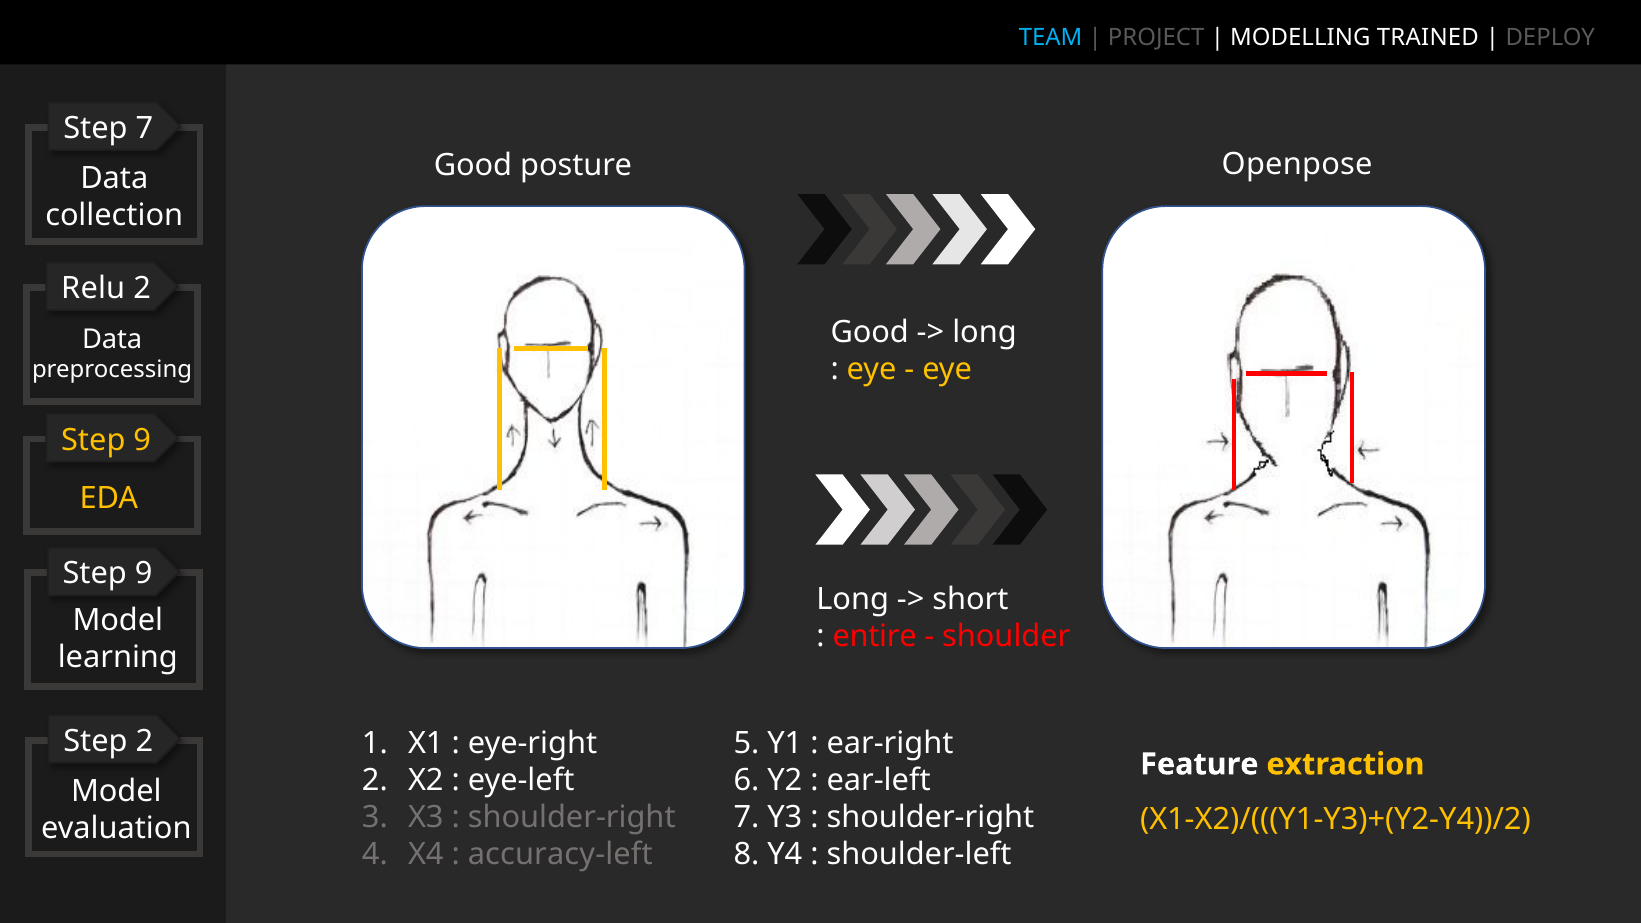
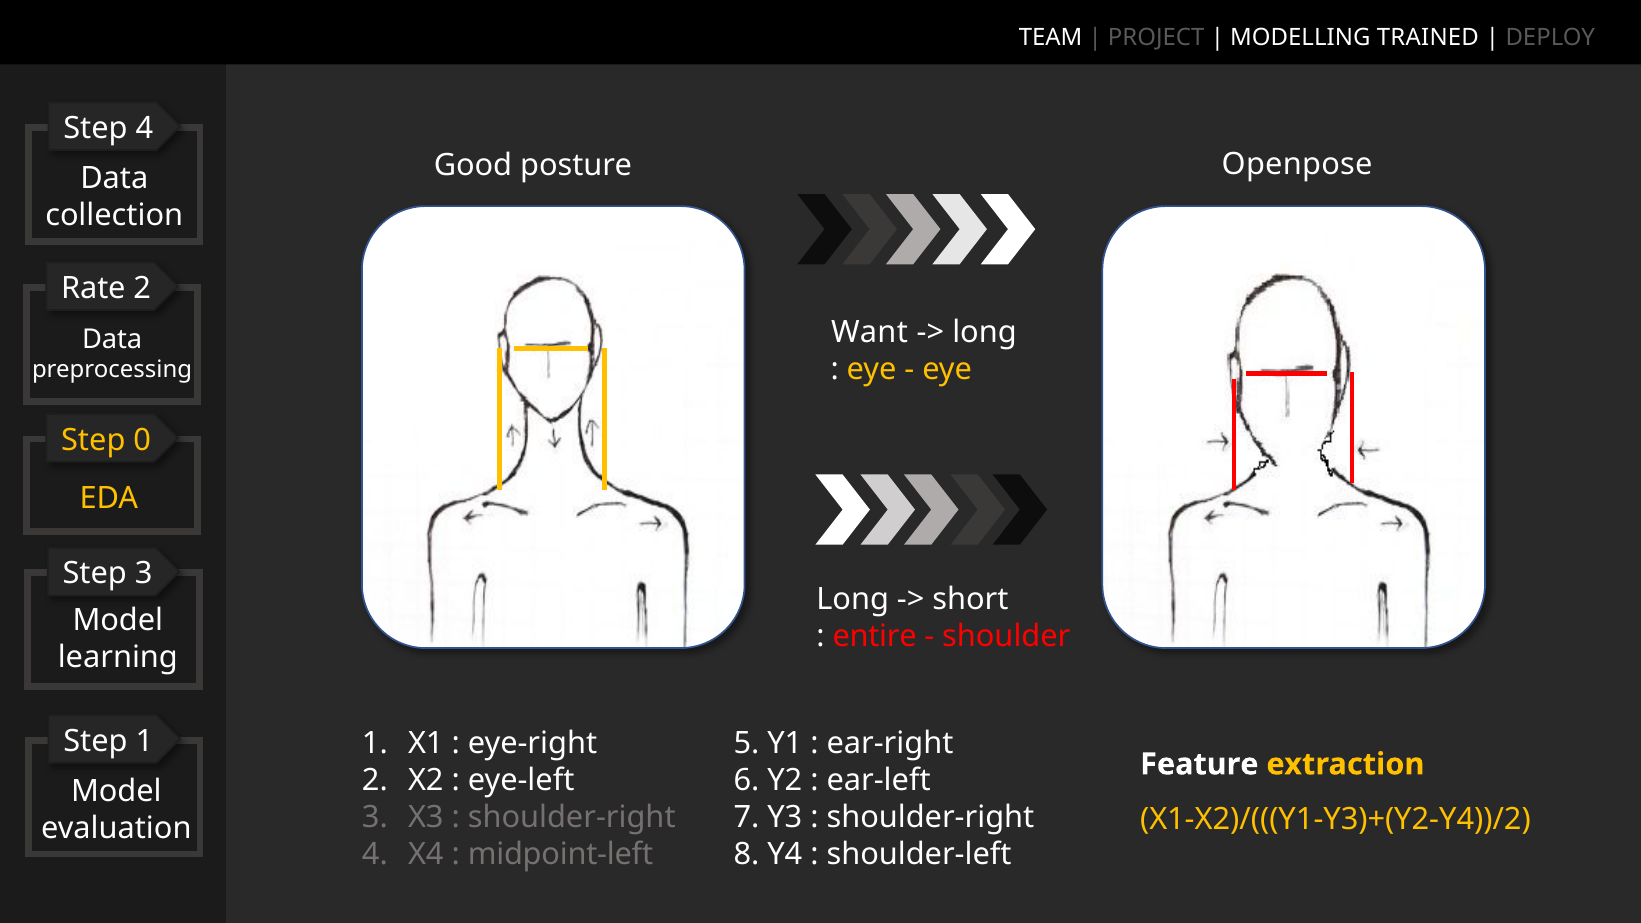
TEAM colour: light blue -> white (1051, 37)
Step 7: 7 -> 4 (144, 128)
Relu: Relu -> Rate (93, 288)
Good: Good -> Want (869, 332)
9: 9 -> 0 (142, 440)
9: 9 -> 3 (144, 574)
Step 2: 2 -> 1 (144, 741)
accuracy-left: accuracy-left -> midpoint-left (560, 854)
